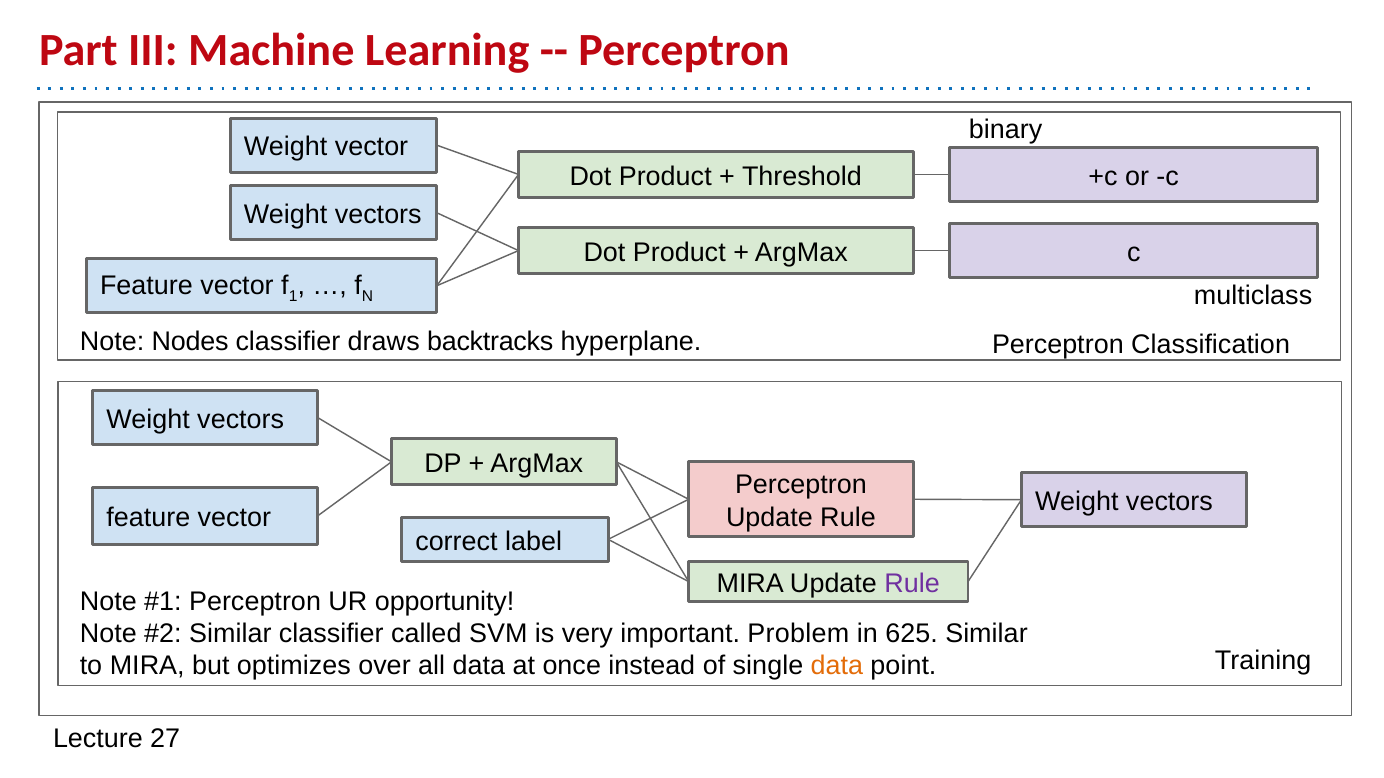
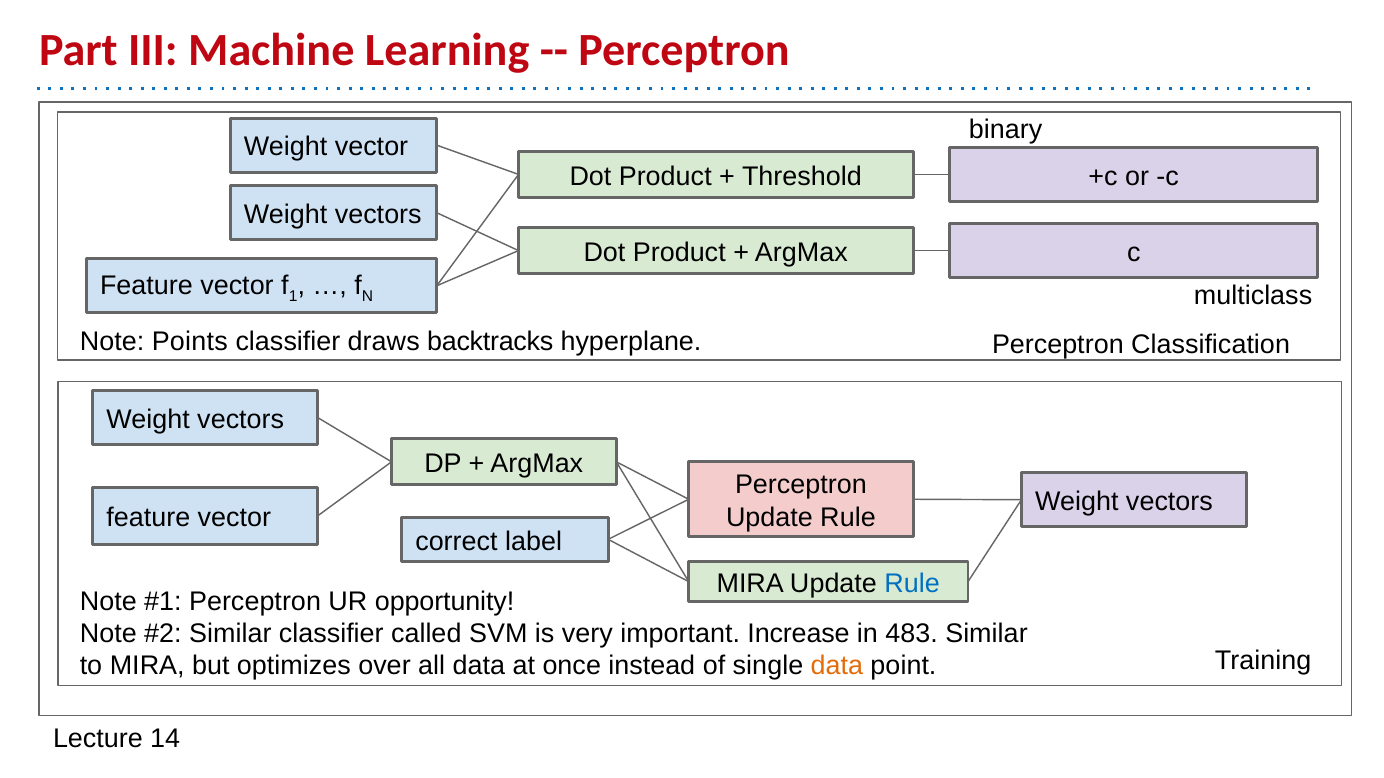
Nodes: Nodes -> Points (190, 342)
Rule colour: purple -> blue (912, 584)
Problem: Problem -> Increase (799, 634)
625: 625 -> 483 (912, 634)
27: 27 -> 14 (165, 739)
